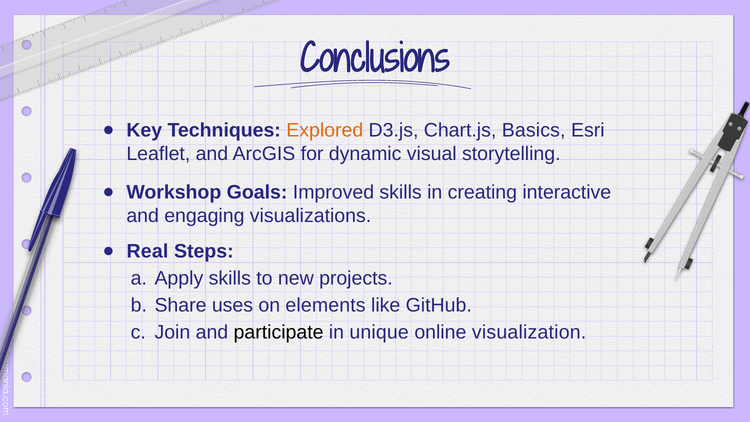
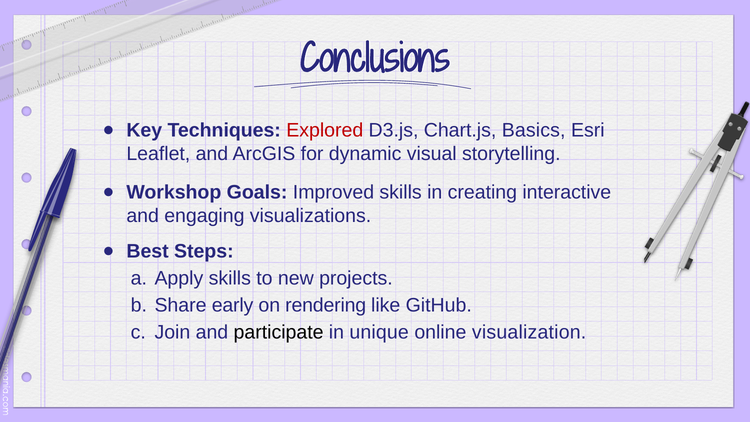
Explored colour: orange -> red (325, 130)
Real: Real -> Best (148, 251)
uses: uses -> early (233, 305)
elements: elements -> rendering (326, 305)
